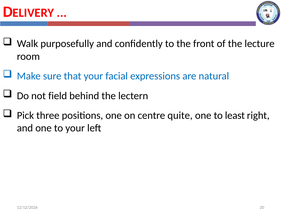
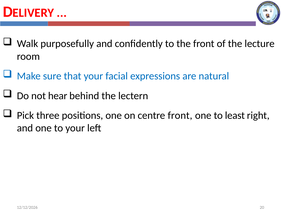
field: field -> hear (58, 96)
centre quite: quite -> front (180, 115)
